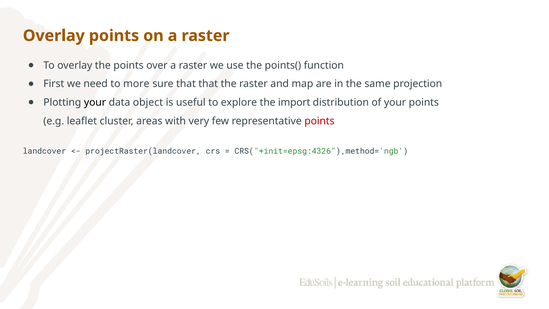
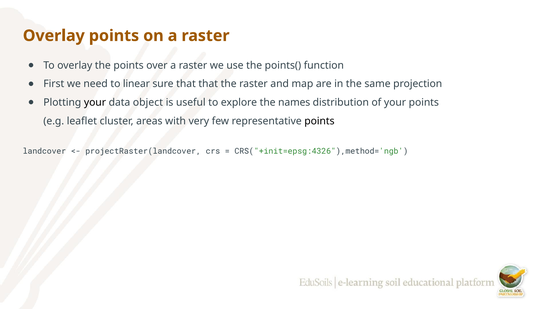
more: more -> linear (136, 84)
import: import -> names (294, 102)
points colour: red -> black (319, 121)
